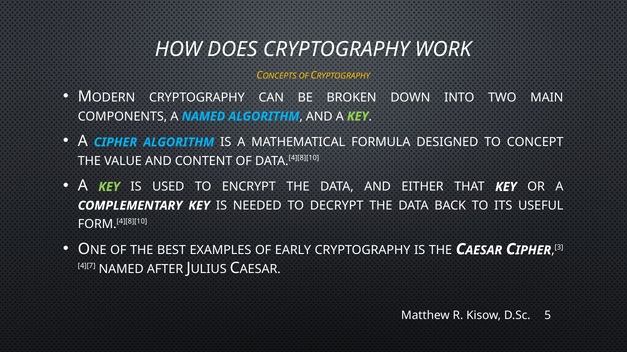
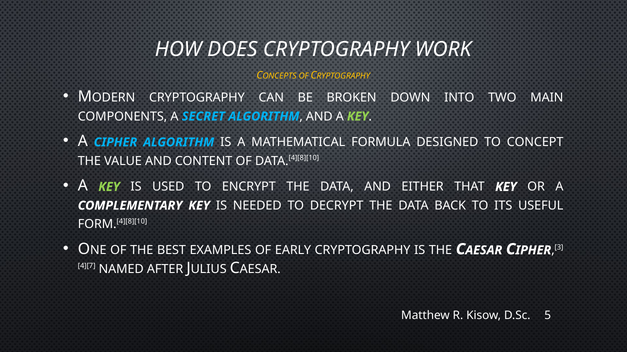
A NAMED: NAMED -> SECRET (203, 117)
